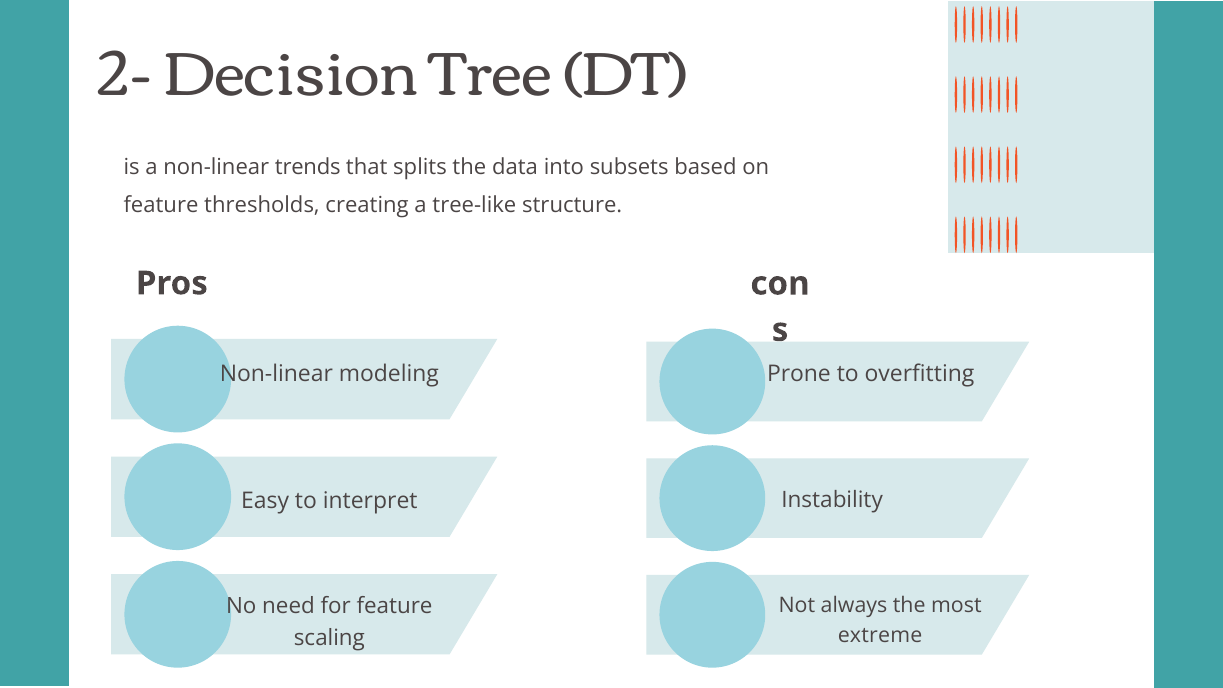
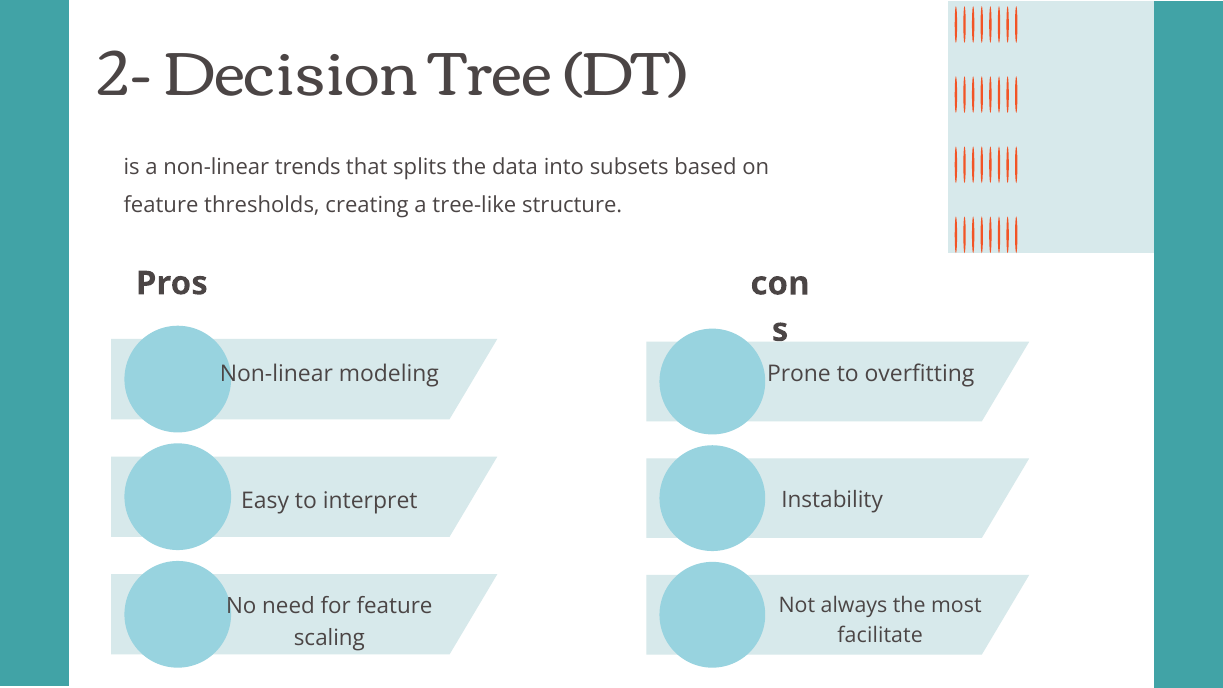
extreme: extreme -> facilitate (880, 635)
